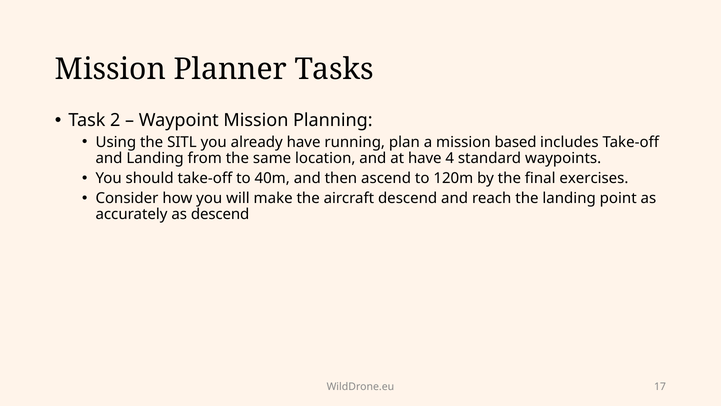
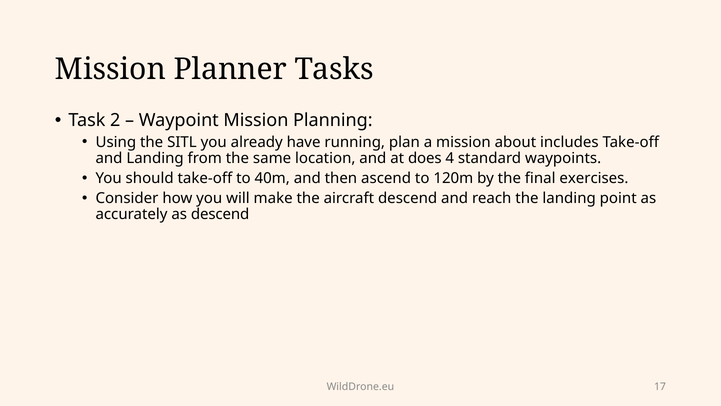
based: based -> about (515, 142)
at have: have -> does (425, 158)
